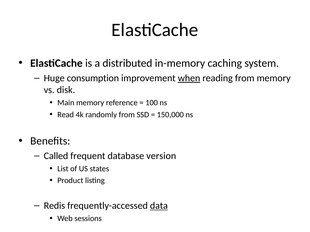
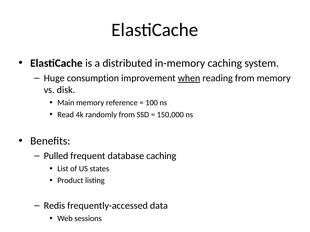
Called: Called -> Pulled (56, 156)
database version: version -> caching (161, 156)
data underline: present -> none (159, 206)
